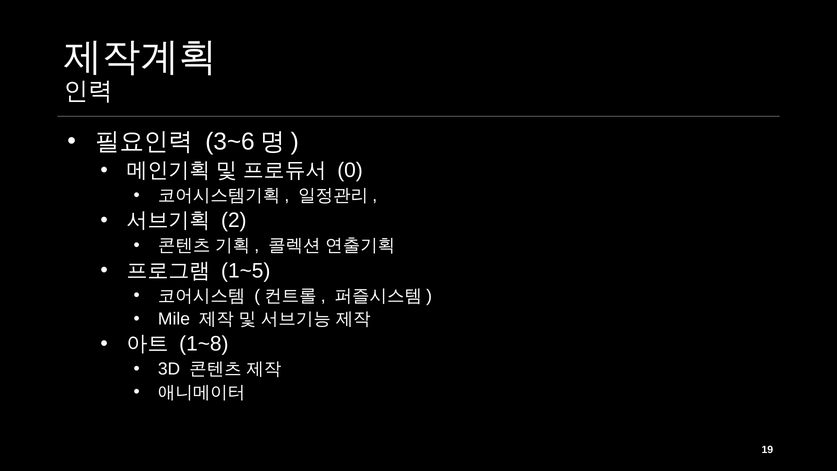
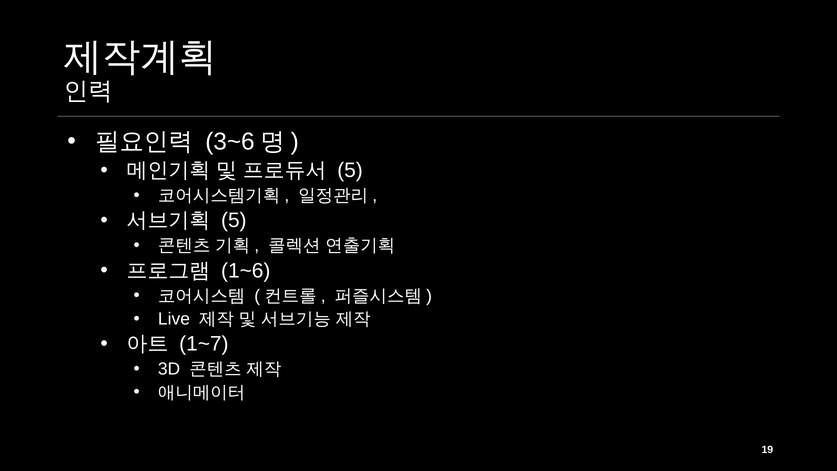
0: 0 -> 5 (350, 170)
2: 2 -> 5 (234, 220)
1~5: 1~5 -> 1~6 (246, 271)
Mile: Mile -> Live (174, 319)
1~8: 1~8 -> 1~7 (204, 344)
